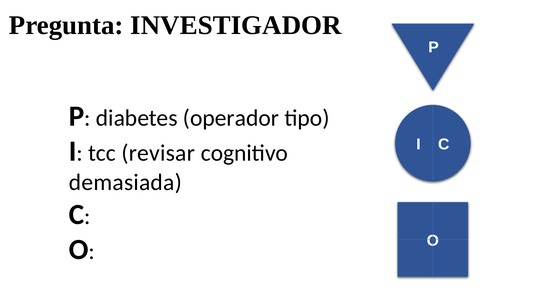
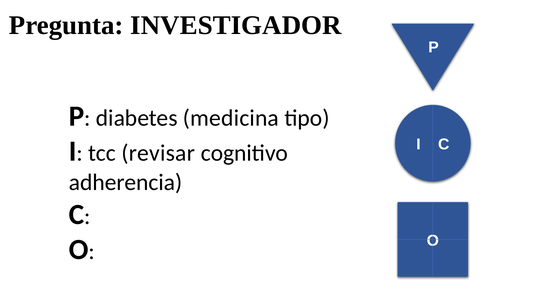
operador: operador -> medicina (231, 118)
demasiada: demasiada -> adherencia (126, 183)
